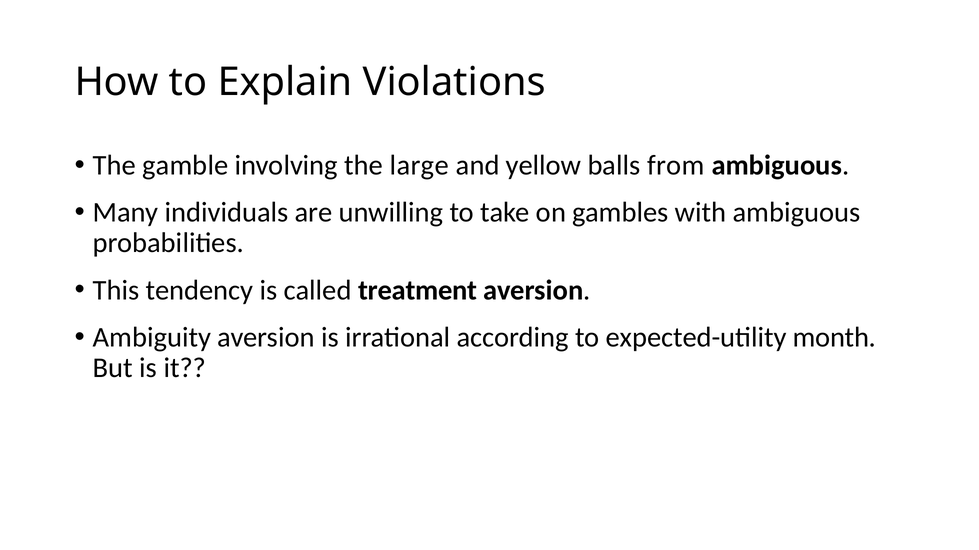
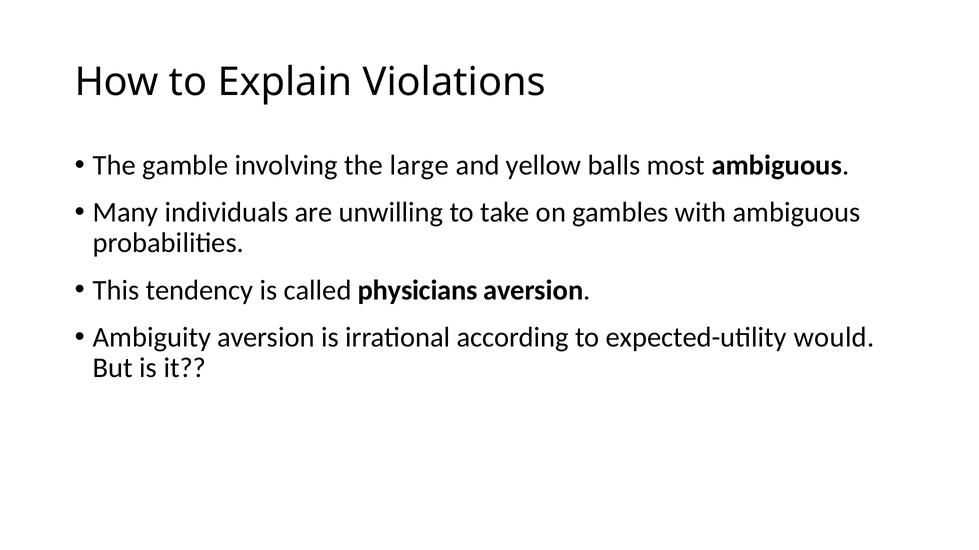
from: from -> most (676, 165)
treatment: treatment -> physicians (418, 290)
month: month -> would (834, 338)
